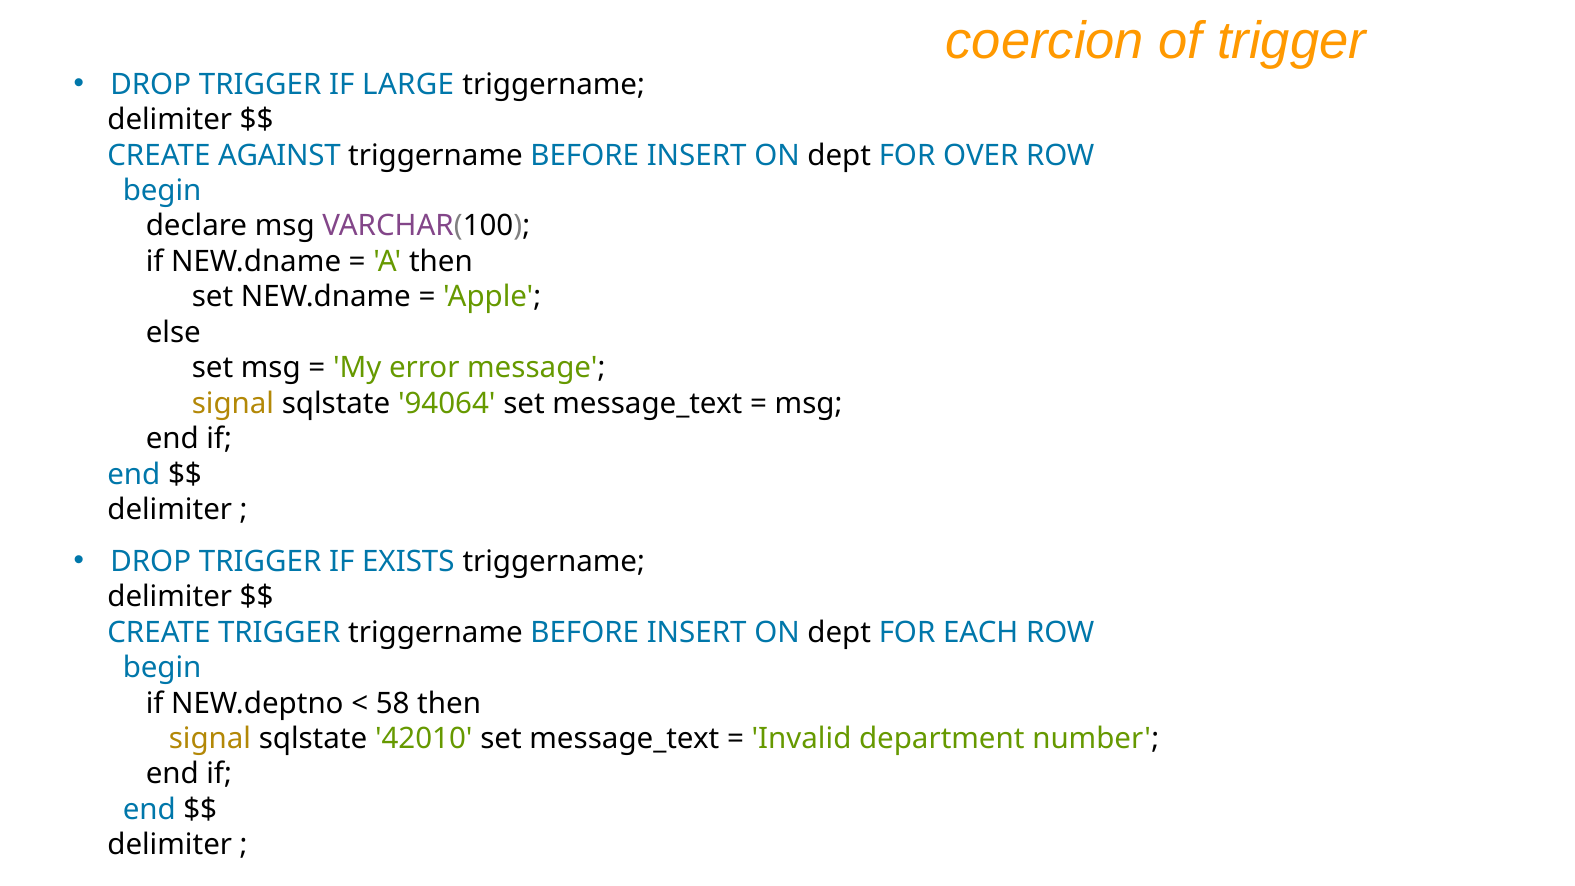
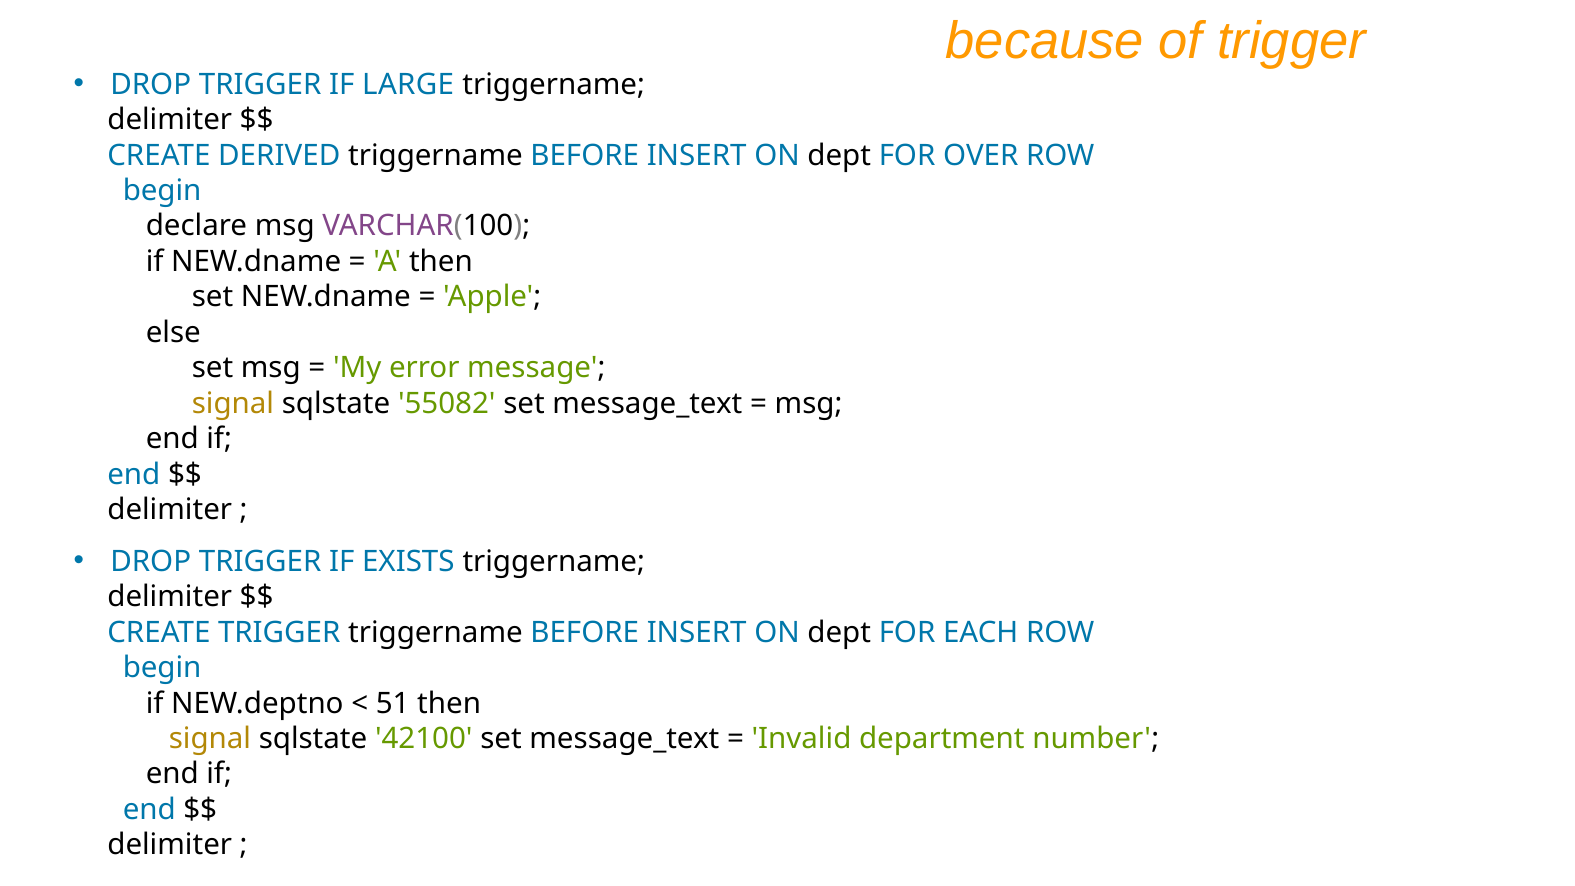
coercion: coercion -> because (1045, 41)
AGAINST: AGAINST -> DERIVED (279, 155)
94064: 94064 -> 55082 (447, 403)
58: 58 -> 51 (393, 703)
42010: 42010 -> 42100 (424, 739)
